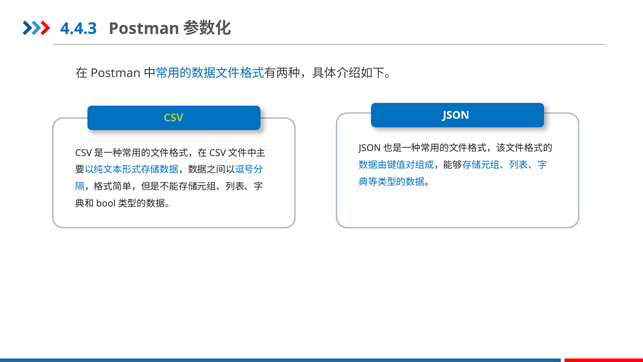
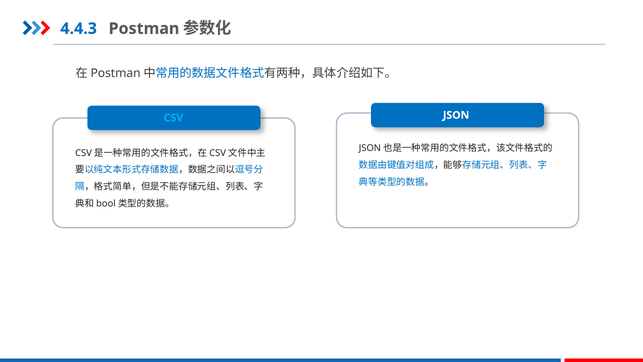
CSV colour: light green -> light blue (173, 118)
